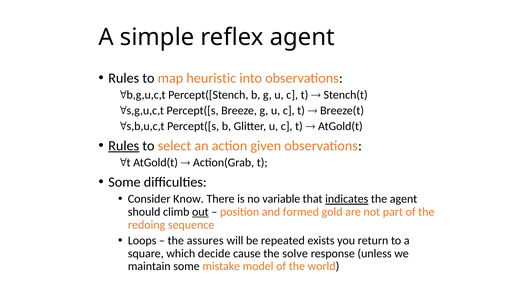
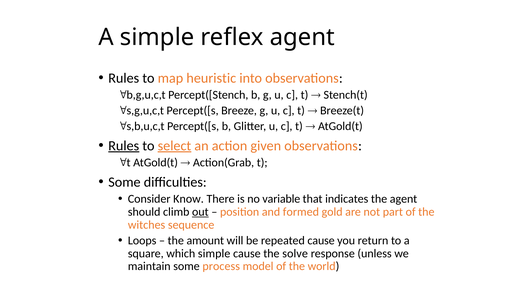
select underline: none -> present (174, 146)
indicates underline: present -> none (347, 199)
redoing: redoing -> witches (147, 225)
assures: assures -> amount (205, 240)
repeated exists: exists -> cause (321, 240)
which decide: decide -> simple (214, 253)
mistake: mistake -> process (221, 266)
